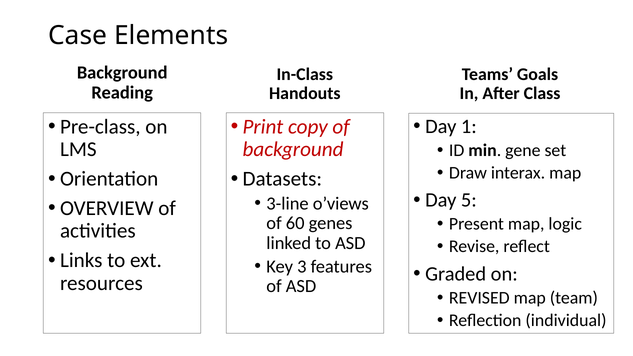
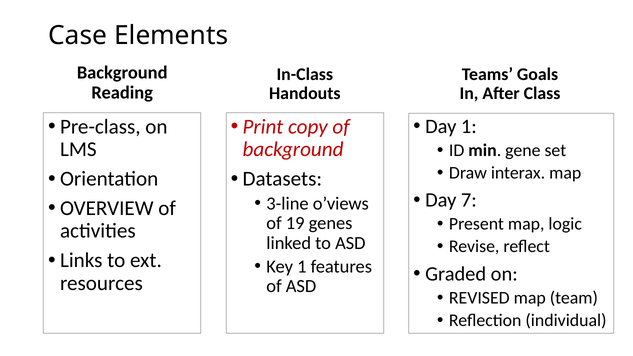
5: 5 -> 7 (469, 200)
60: 60 -> 19 (295, 223)
Key 3: 3 -> 1 (302, 267)
